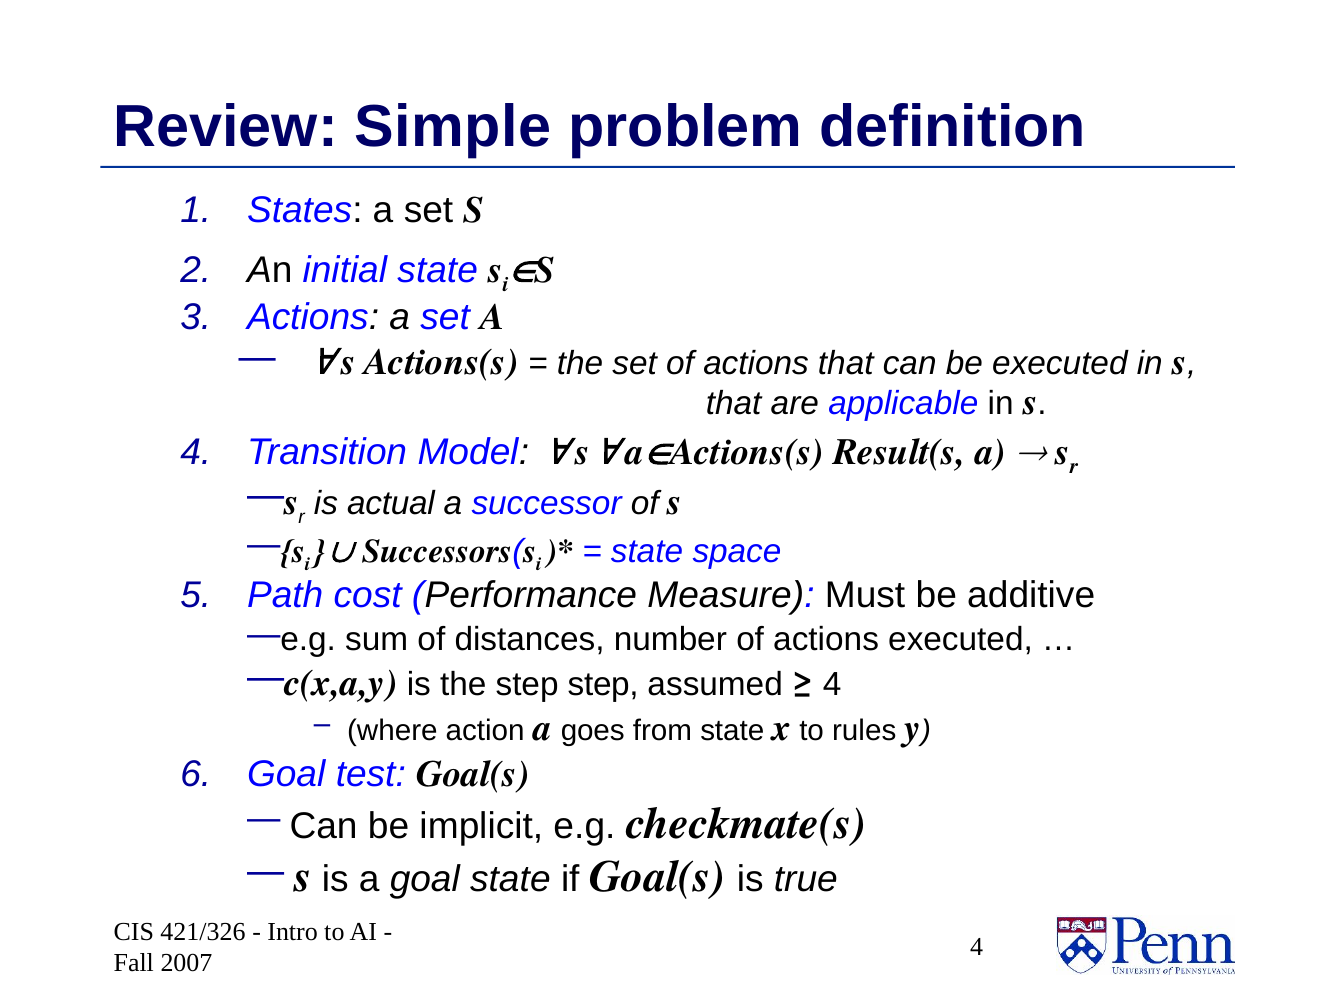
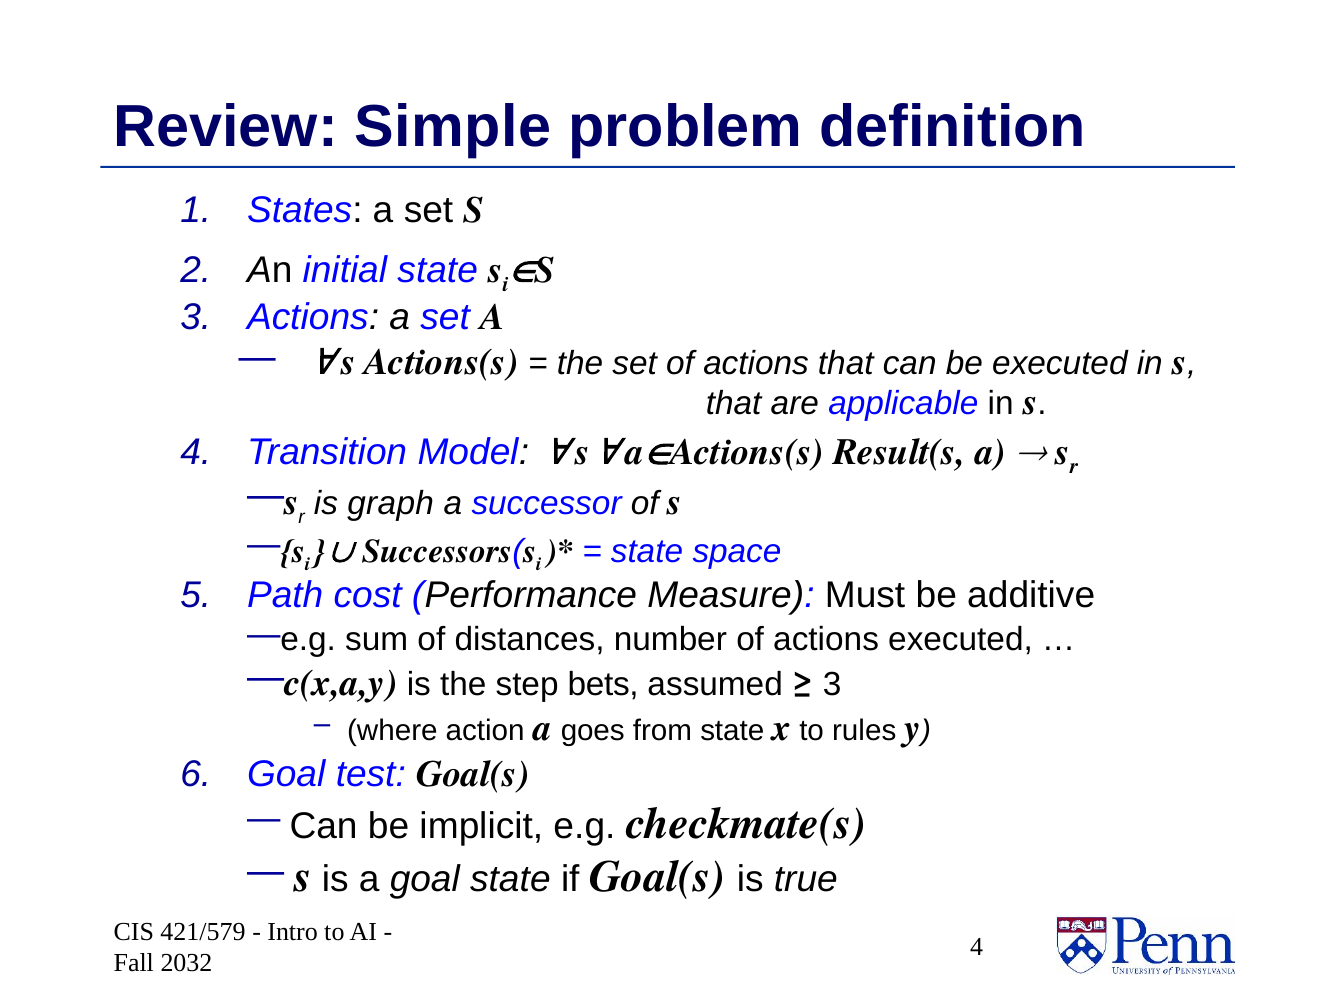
actual: actual -> graph (391, 504)
step step: step -> bets (603, 684)
4: 4 -> 3 (832, 684)
421/326: 421/326 -> 421/579 (203, 932)
2007: 2007 -> 2032 (186, 963)
